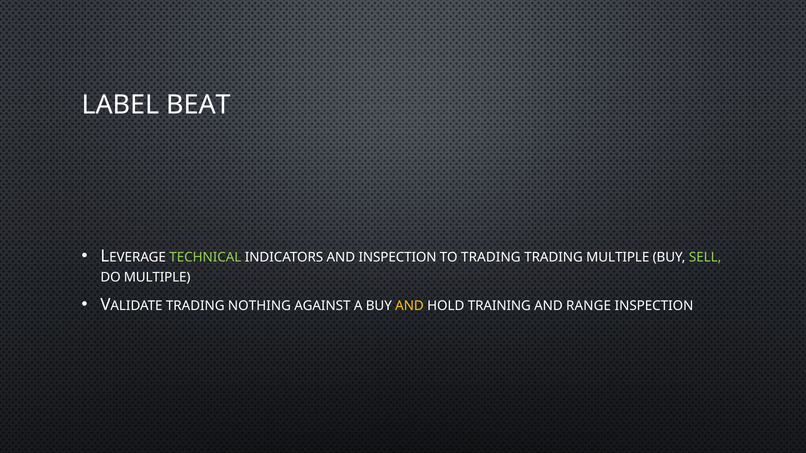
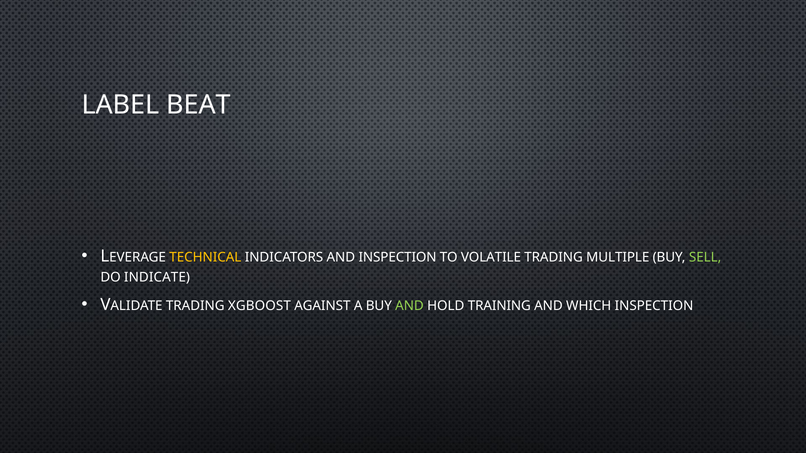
TECHNICAL colour: light green -> yellow (205, 257)
TO TRADING: TRADING -> VOLATILE (491, 257)
DO MULTIPLE: MULTIPLE -> INDICATE (157, 278)
NOTHING: NOTHING -> XGBOOST (259, 306)
AND colour: yellow -> light green (410, 306)
RANGE: RANGE -> WHICH (589, 306)
